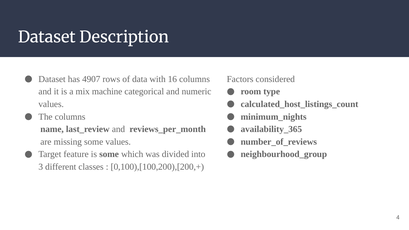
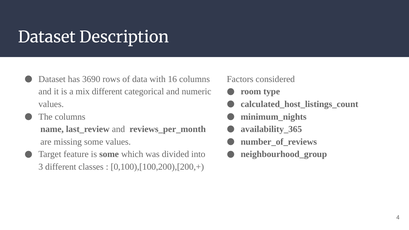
4907: 4907 -> 3690 (91, 79)
mix machine: machine -> different (107, 92)
